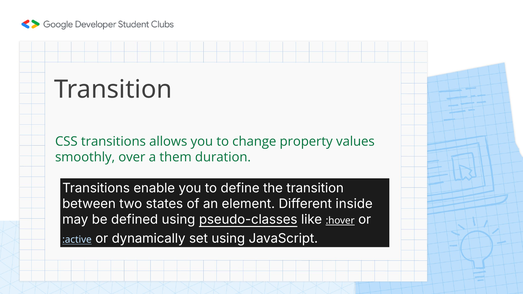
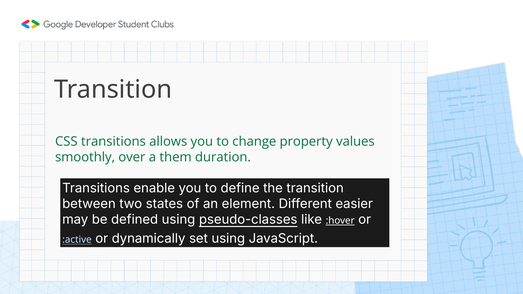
inside: inside -> easier (354, 204)
